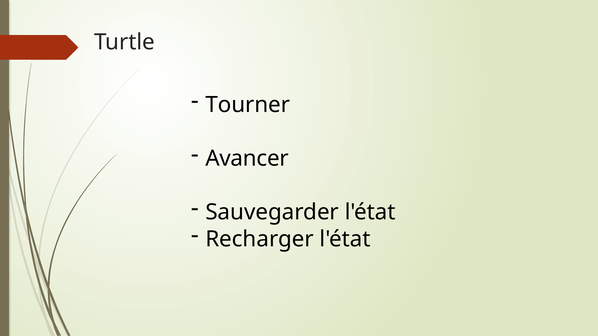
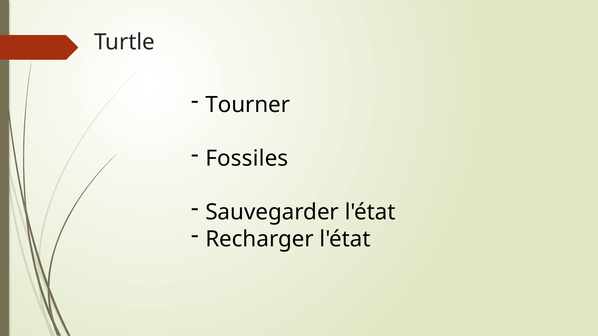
Avancer: Avancer -> Fossiles (247, 159)
